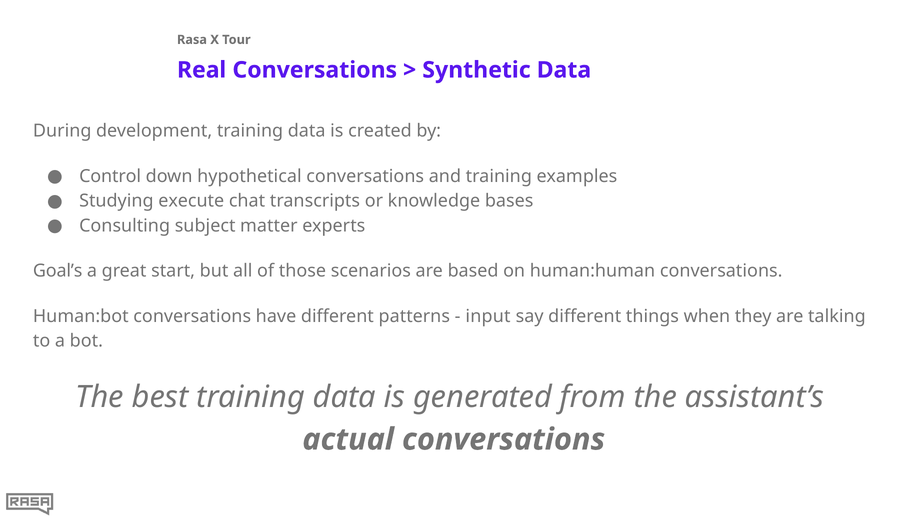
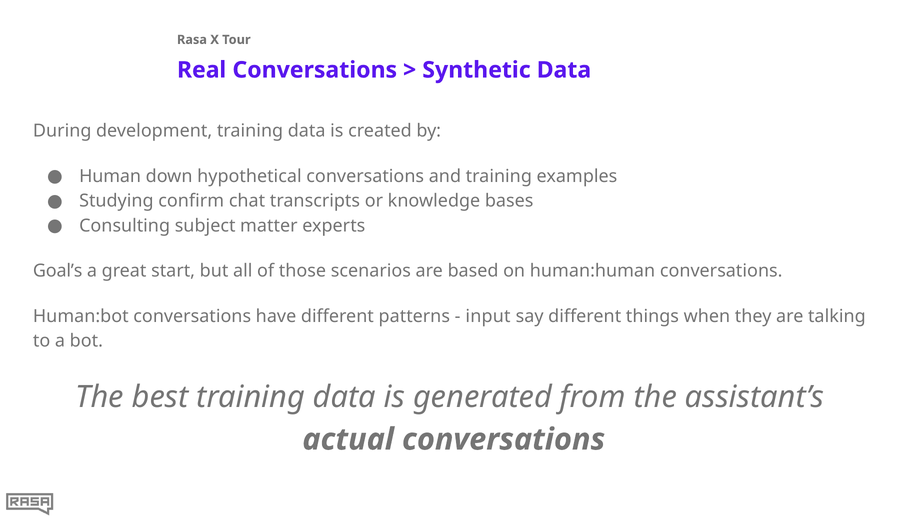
Control: Control -> Human (110, 176)
execute: execute -> confirm (191, 201)
